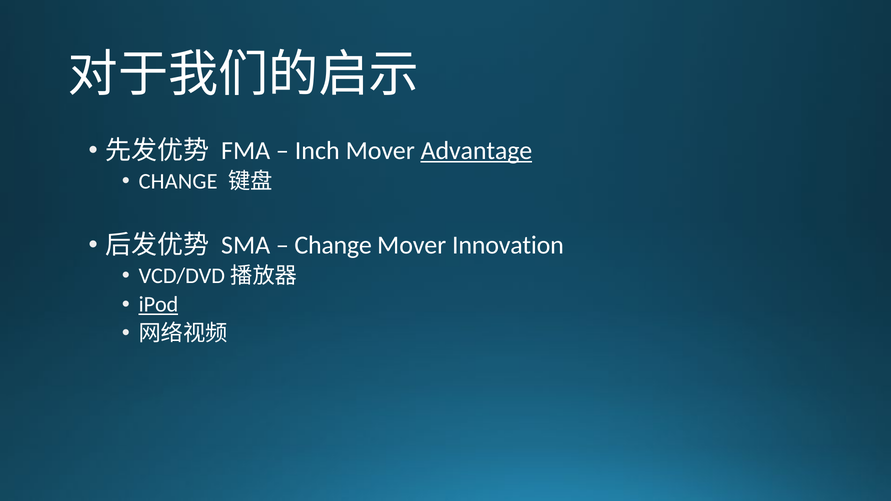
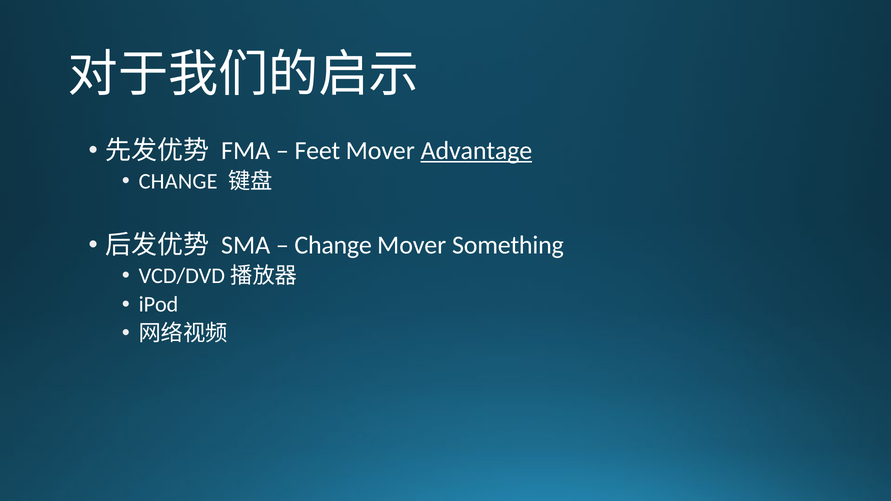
Inch: Inch -> Feet (317, 151)
Innovation: Innovation -> Something (508, 245)
iPod underline: present -> none (158, 305)
